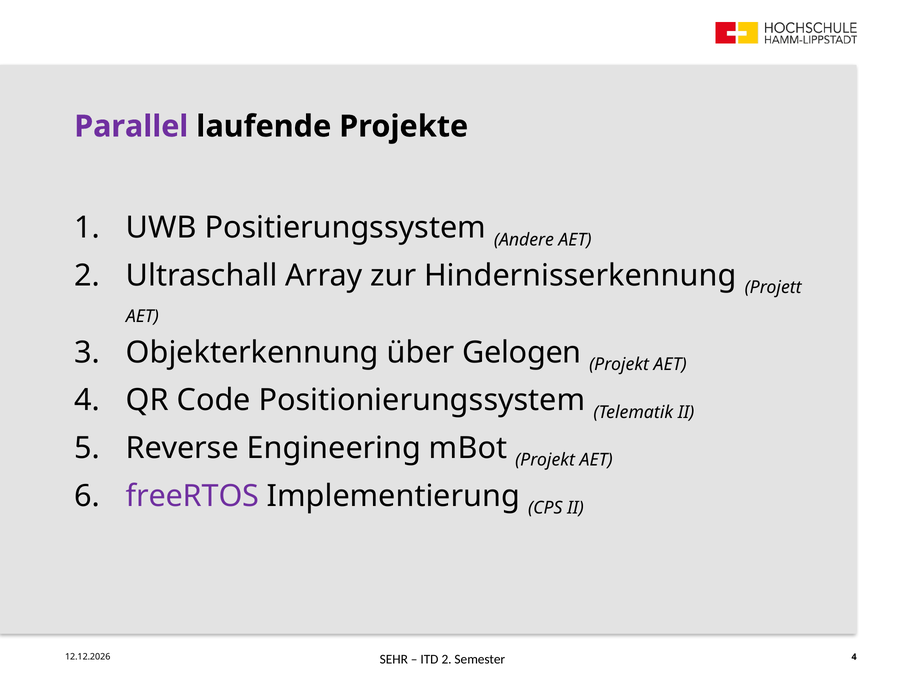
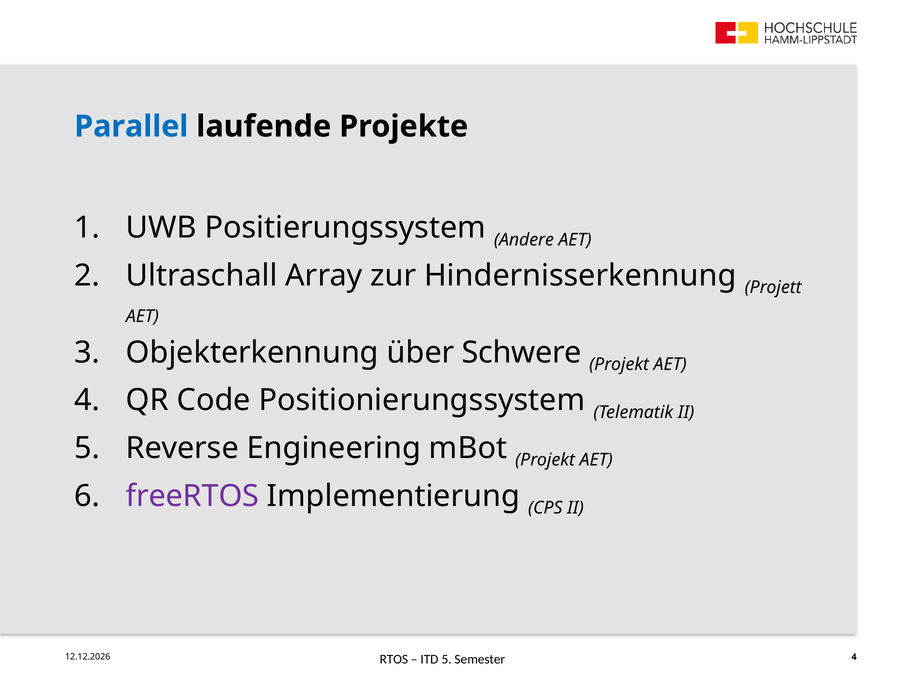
Parallel colour: purple -> blue (131, 127)
Gelogen: Gelogen -> Schwere (522, 353)
SEHR: SEHR -> RTOS (394, 660)
ITD 2: 2 -> 5 (447, 660)
